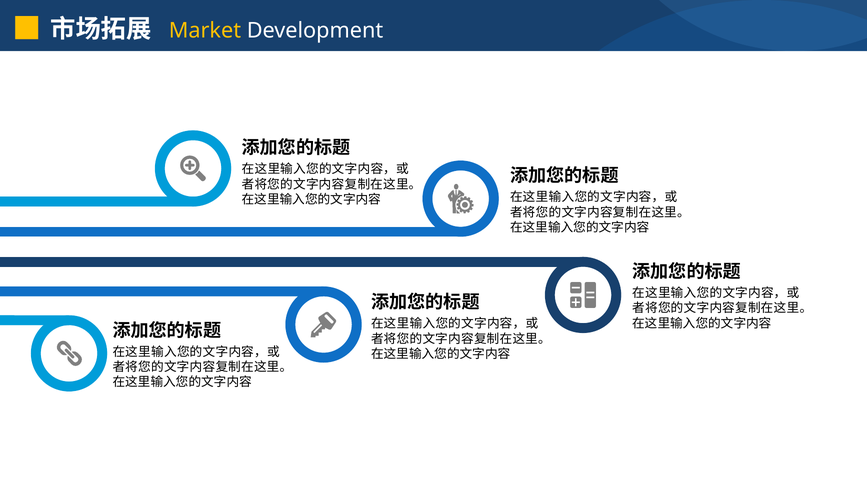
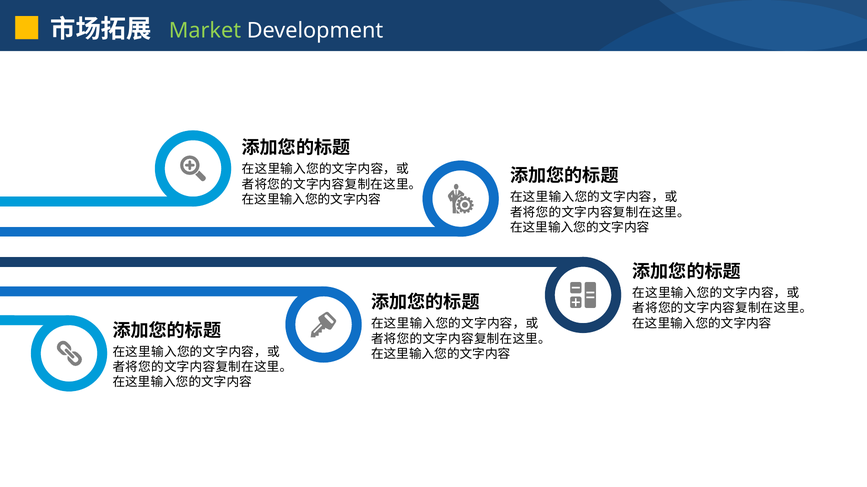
Market colour: yellow -> light green (205, 31)
